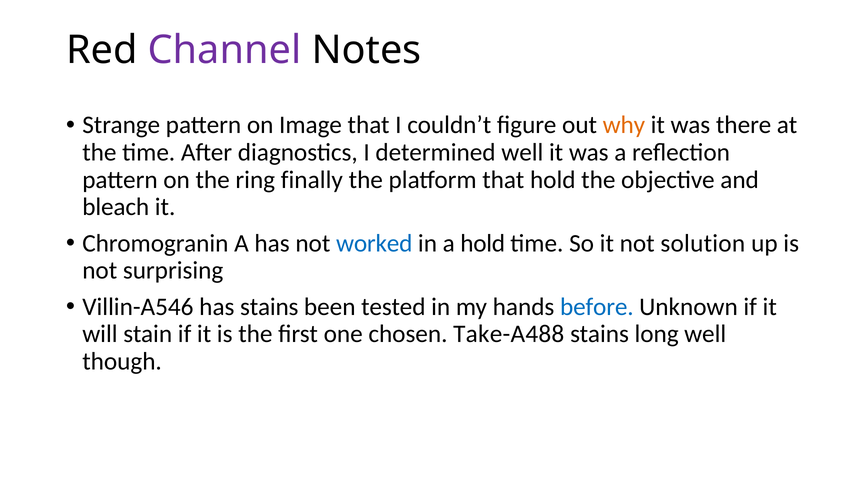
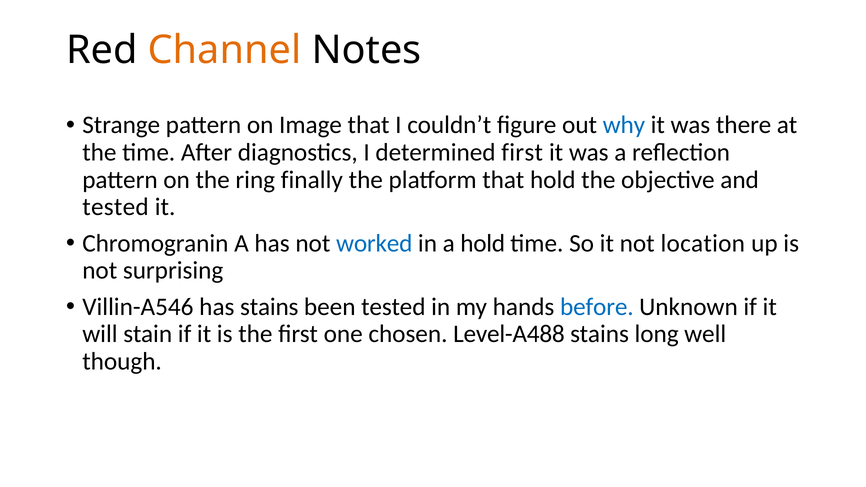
Channel colour: purple -> orange (225, 50)
why colour: orange -> blue (624, 125)
determined well: well -> first (522, 152)
bleach: bleach -> tested (116, 207)
solution: solution -> location (703, 243)
Take-A488: Take-A488 -> Level-A488 (509, 334)
